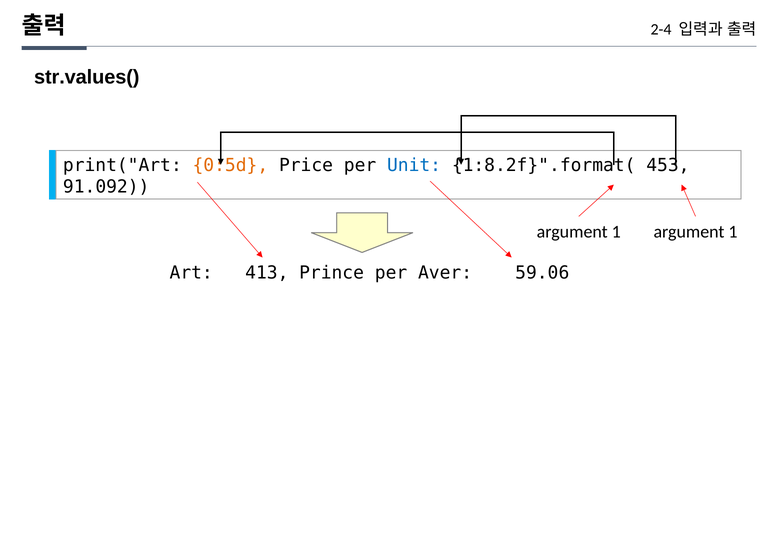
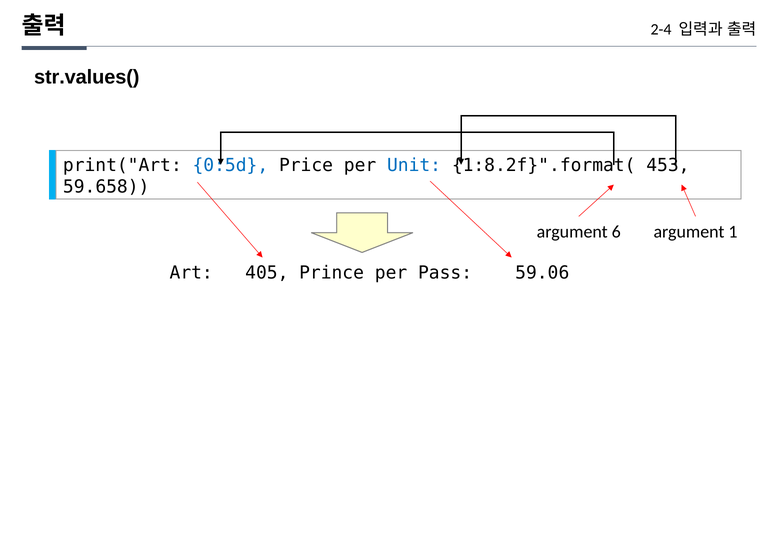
0:5d colour: orange -> blue (230, 165)
91.092: 91.092 -> 59.658 (106, 187)
1: 1 -> 6 (616, 232)
413: 413 -> 405 (267, 273)
Aver: Aver -> Pass (445, 273)
